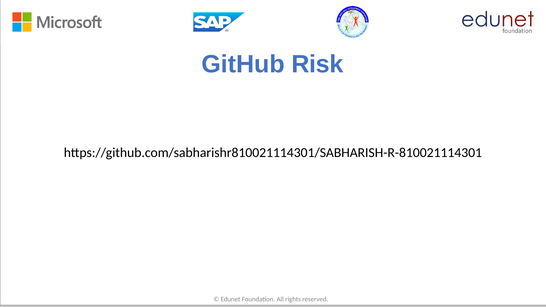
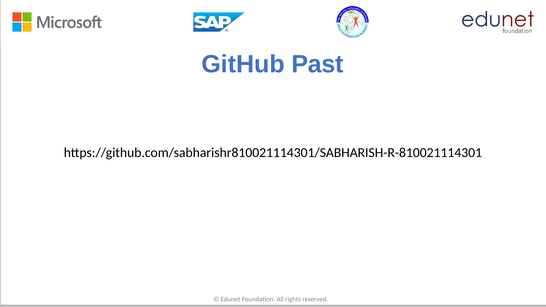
Risk: Risk -> Past (317, 64)
